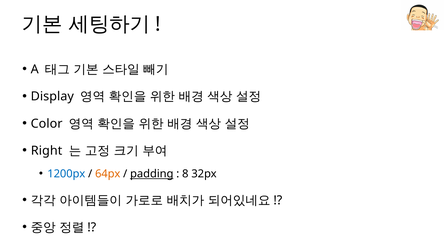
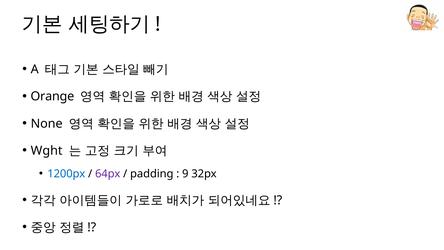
Display: Display -> Orange (52, 96)
Color: Color -> None (47, 124)
Right: Right -> Wght (47, 151)
64px colour: orange -> purple (108, 174)
padding underline: present -> none (152, 174)
8: 8 -> 9 (185, 174)
